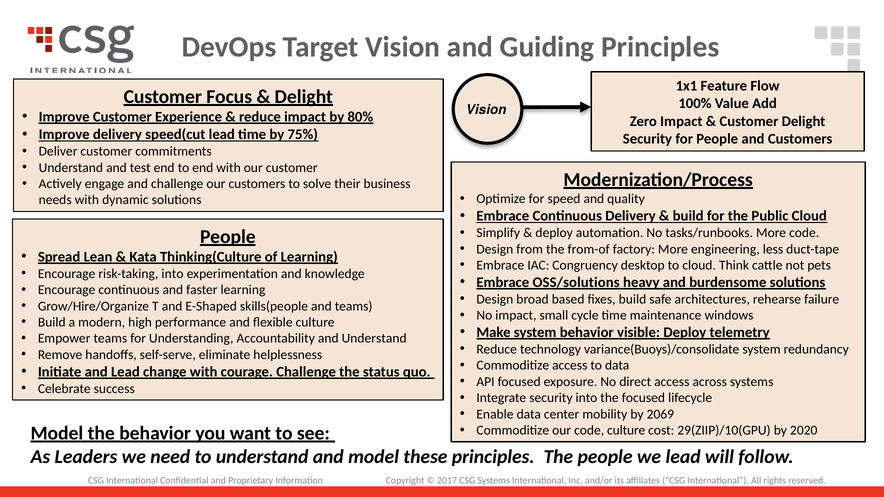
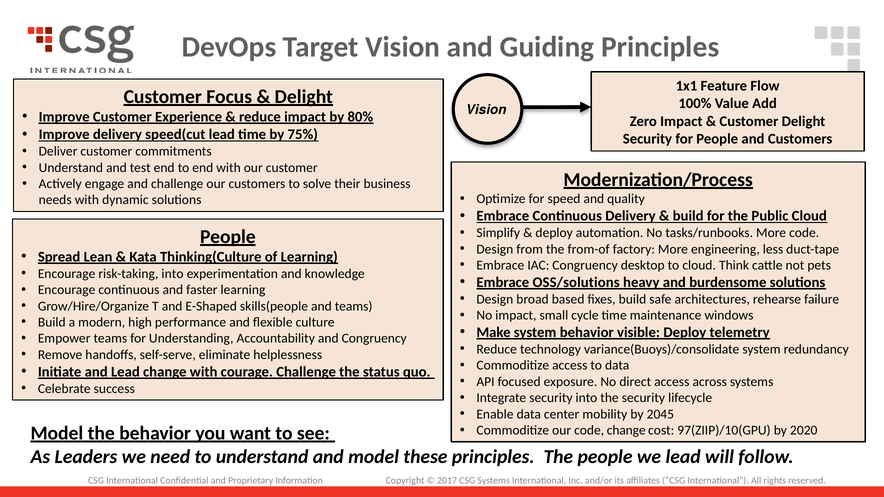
and Understand: Understand -> Congruency (374, 339)
the focused: focused -> security (643, 398)
2069: 2069 -> 2045 (660, 414)
code culture: culture -> change (626, 431)
29(ZIIP)/10(GPU: 29(ZIIP)/10(GPU -> 97(ZIIP)/10(GPU (724, 431)
